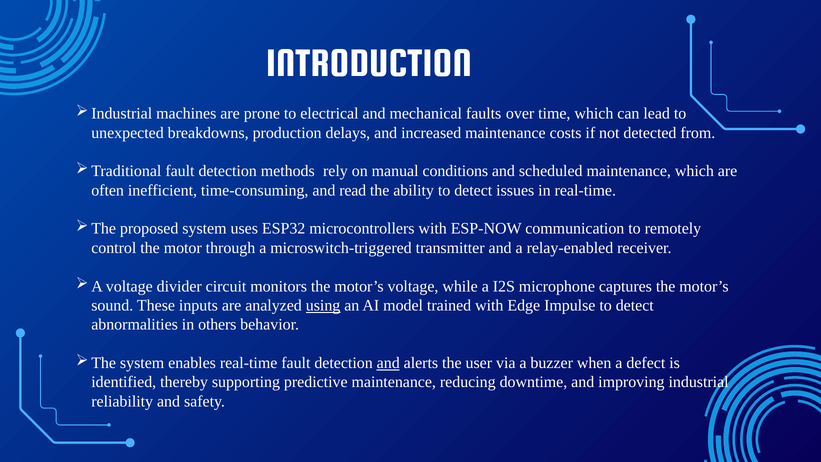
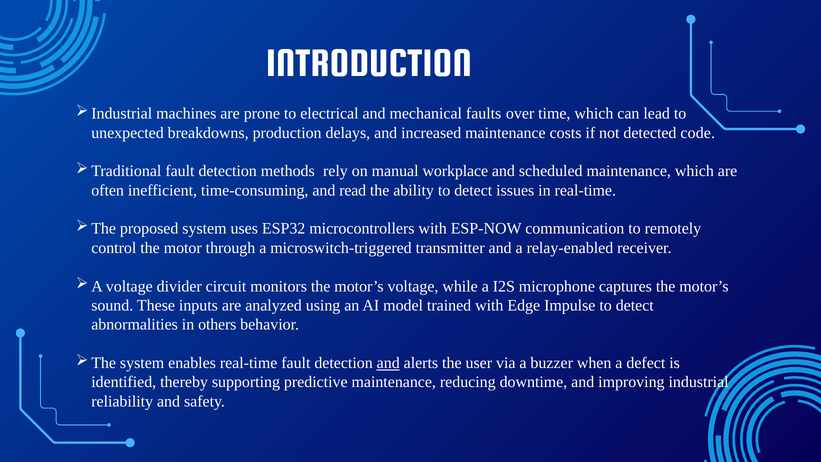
from: from -> code (698, 133)
conditions: conditions -> workplace (455, 171)
using underline: present -> none (323, 305)
